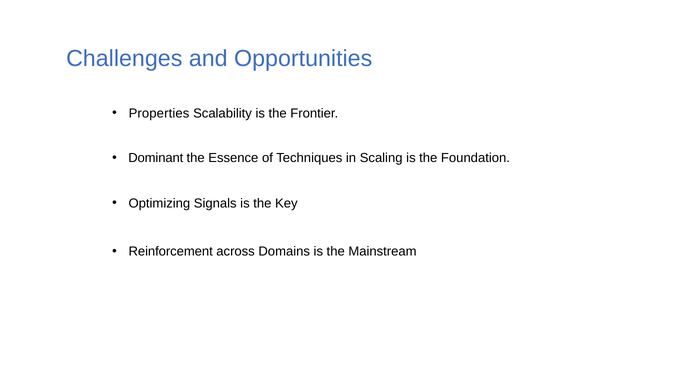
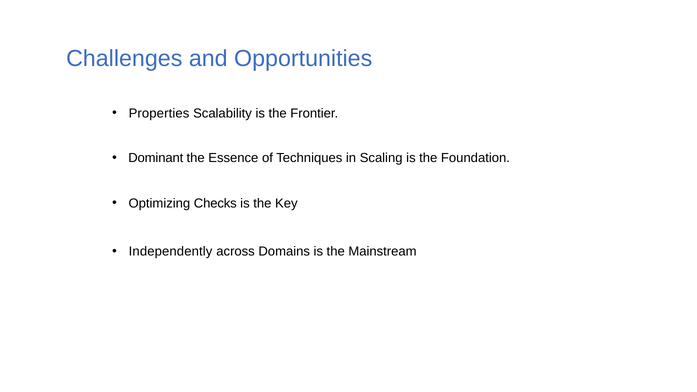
Signals: Signals -> Checks (215, 203)
Reinforcement: Reinforcement -> Independently (171, 252)
